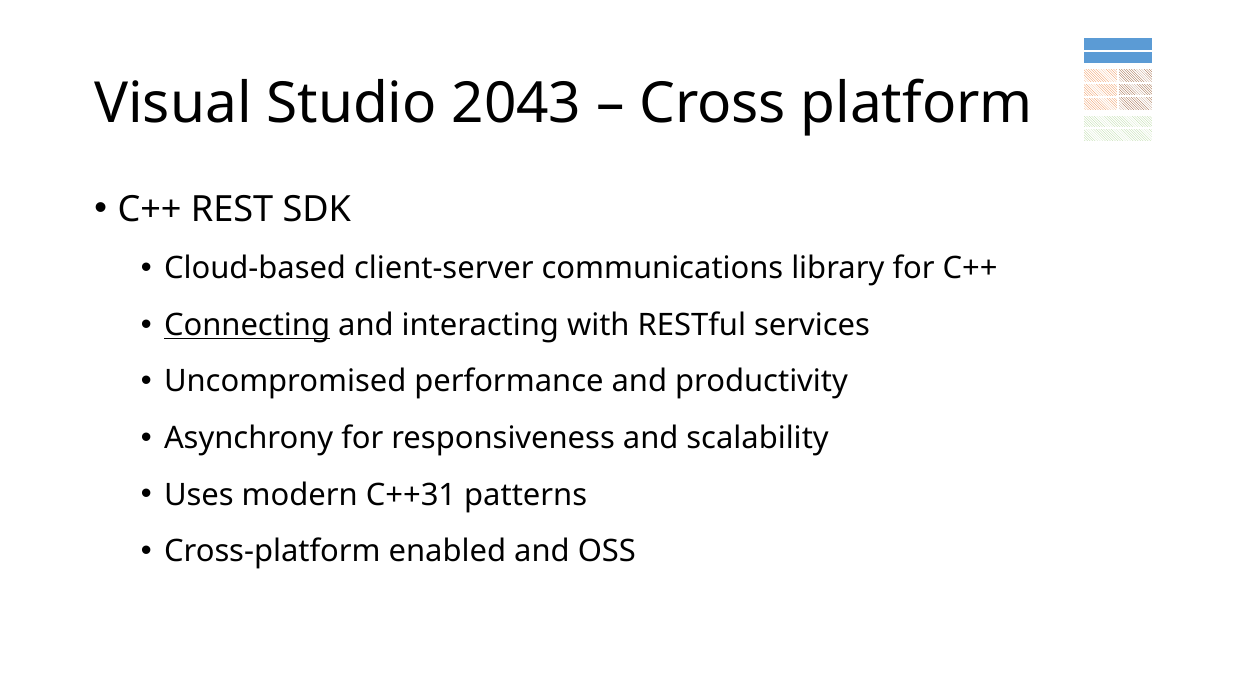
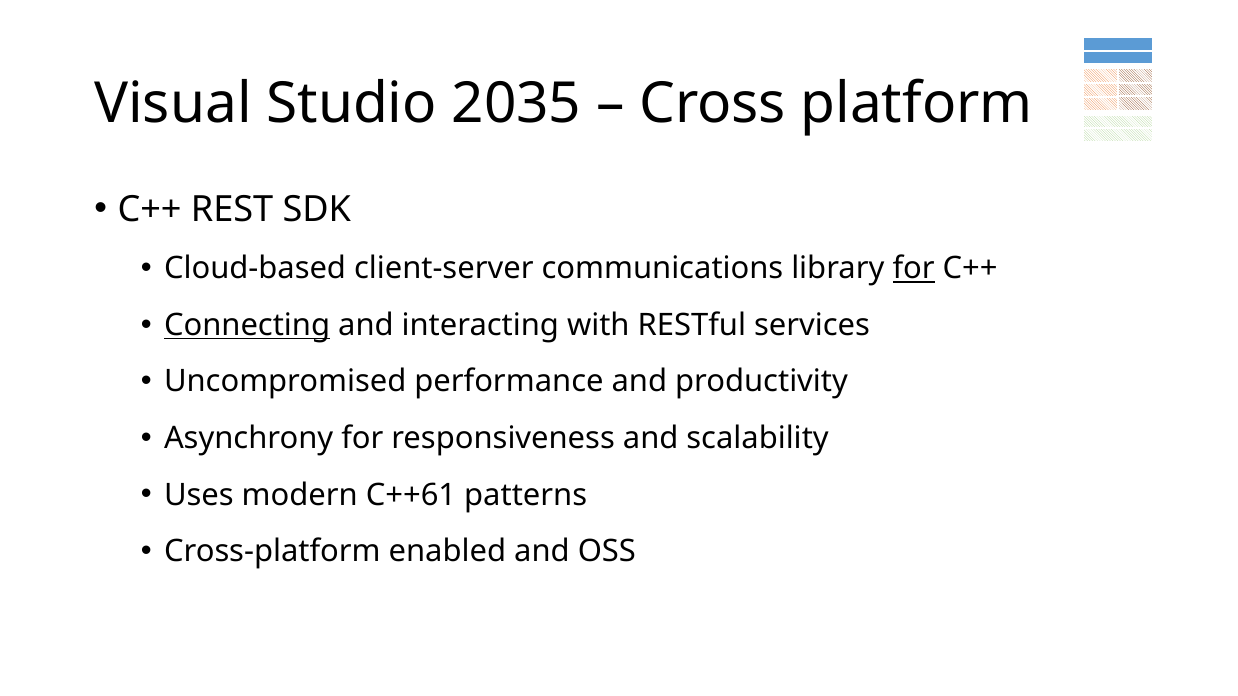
2043: 2043 -> 2035 (516, 104)
for underline: none -> present (914, 269)
C++31: C++31 -> C++61 (411, 495)
